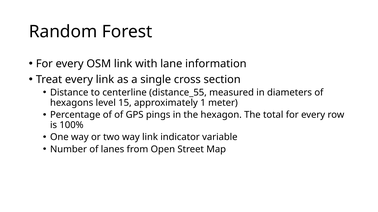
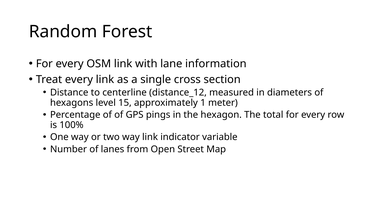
distance_55: distance_55 -> distance_12 (178, 93)
